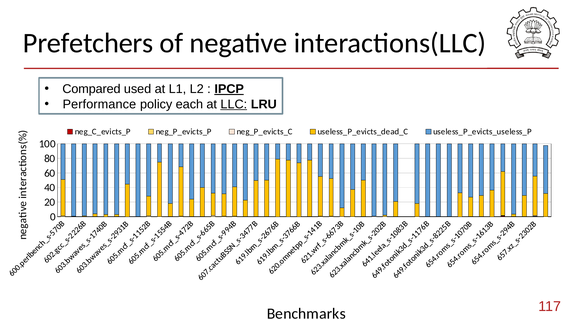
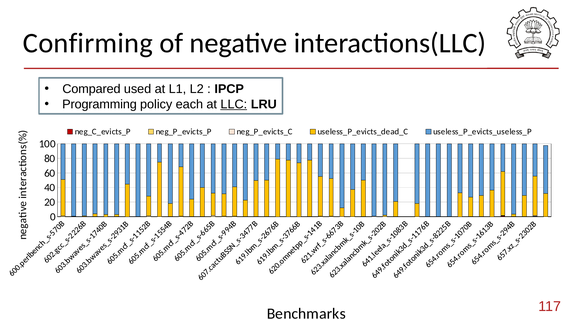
Prefetchers: Prefetchers -> Confirming (88, 43)
IPCP underline: present -> none (229, 89)
Performance: Performance -> Programming (100, 104)
